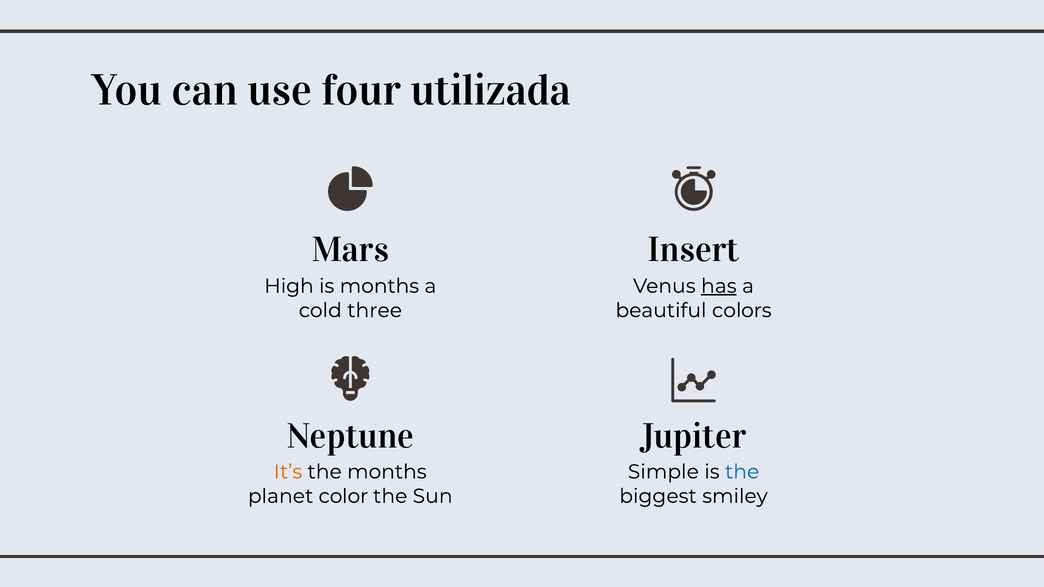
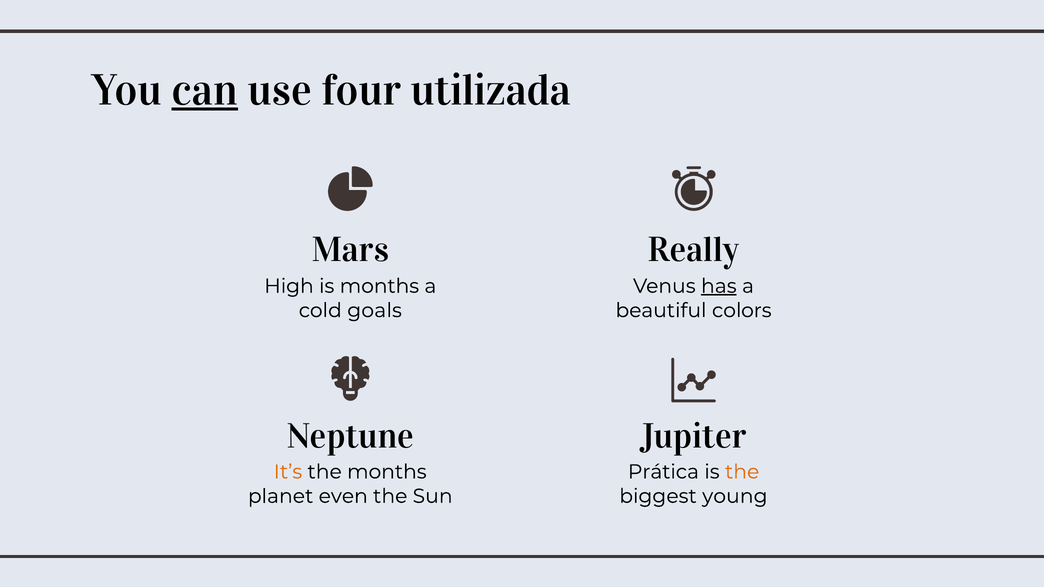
can underline: none -> present (205, 90)
Insert: Insert -> Really (694, 250)
three: three -> goals (375, 311)
Simple: Simple -> Prática (663, 472)
the colour: blue -> orange (742, 472)
color: color -> even (343, 496)
smiley: smiley -> young (735, 496)
